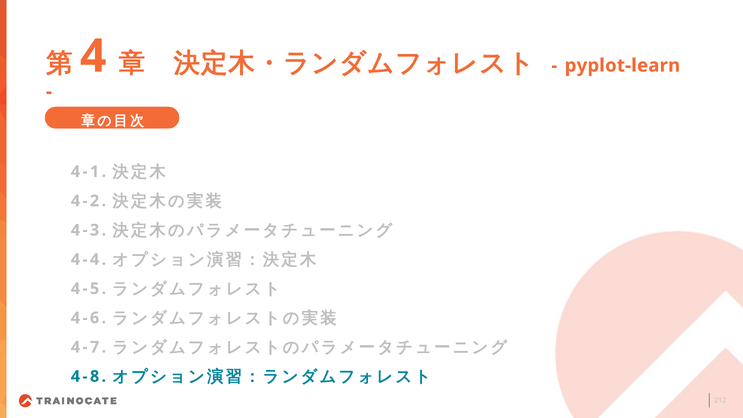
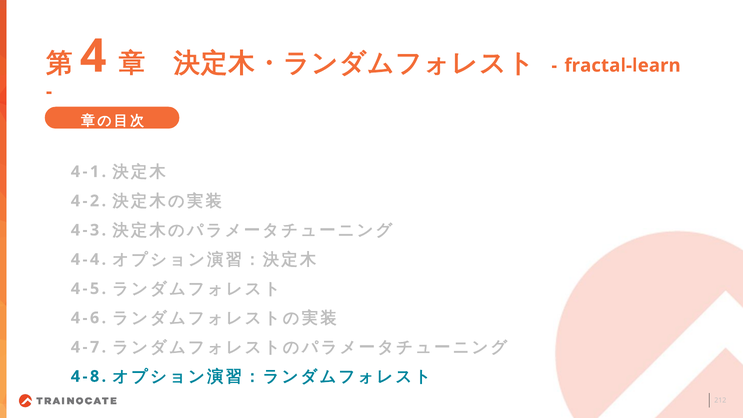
pyplot-learn: pyplot-learn -> fractal-learn (622, 66)
